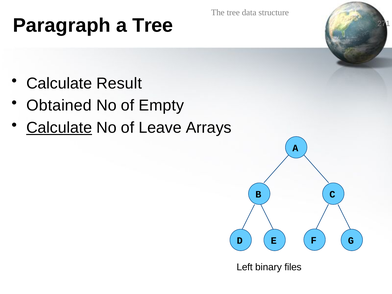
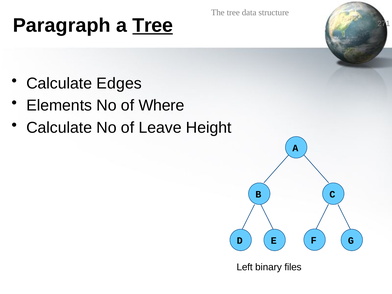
Tree underline: none -> present (153, 25)
Result: Result -> Edges (119, 83)
Obtained: Obtained -> Elements (59, 106)
Empty: Empty -> Where (161, 106)
Calculate underline: present -> none (59, 128)
Arrays: Arrays -> Height (209, 128)
